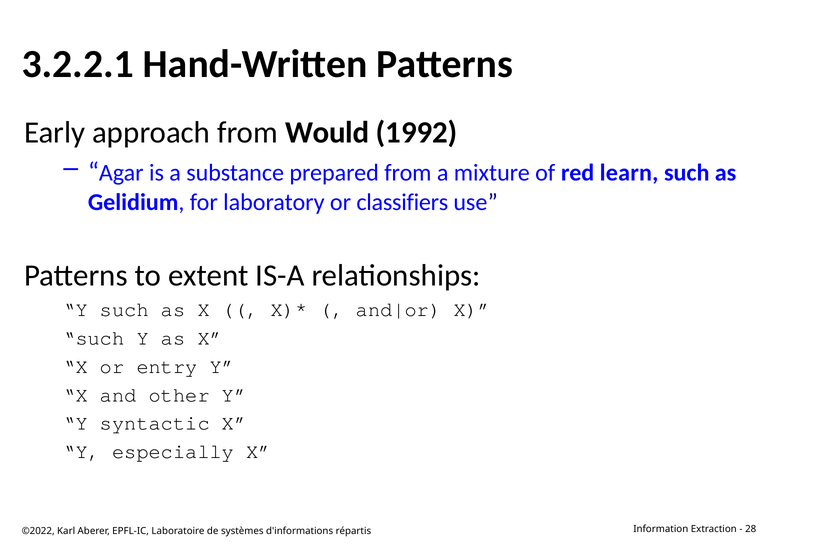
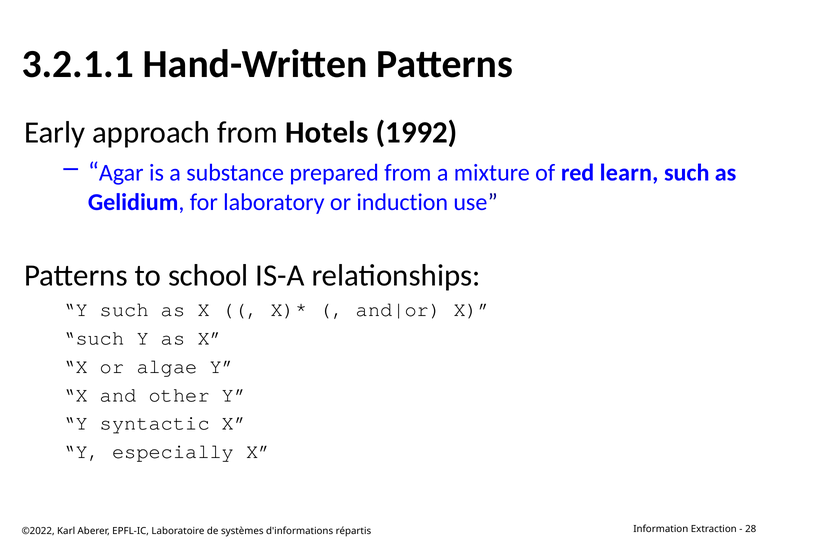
3.2.2.1: 3.2.2.1 -> 3.2.1.1 (78, 64)
Would: Would -> Hotels (327, 132)
classifiers: classifiers -> induction (402, 202)
extent: extent -> school (208, 275)
entry: entry -> algae (167, 366)
